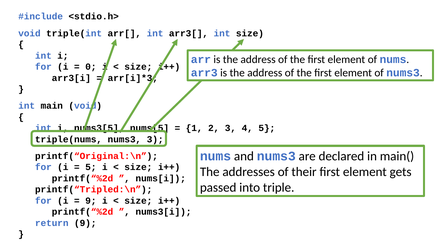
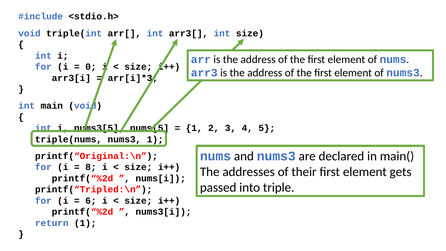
nums3 3: 3 -> 1 (155, 139)
5: 5 -> 8 (91, 167)
9: 9 -> 6 (91, 201)
return 9: 9 -> 1 (85, 223)
